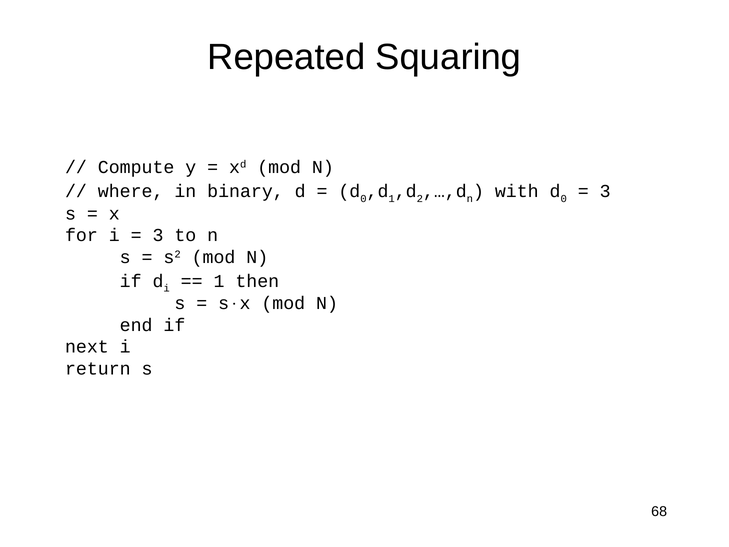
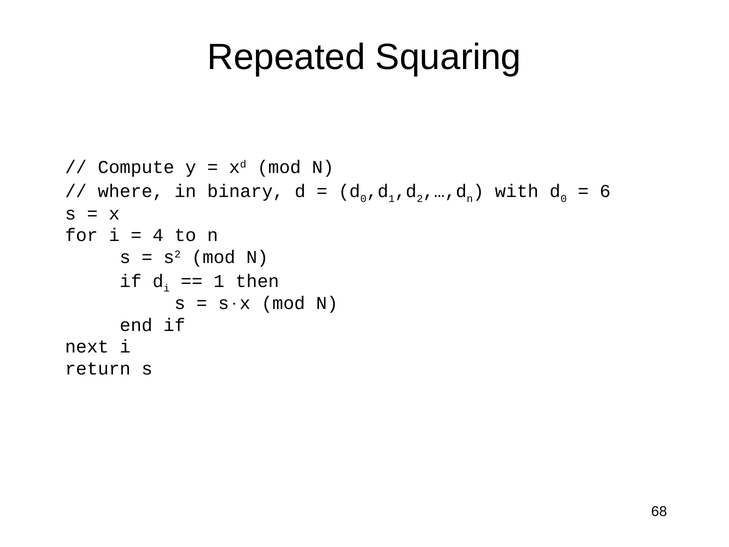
3: 3 -> 6 (605, 191)
3: 3 -> 4 (158, 235)
